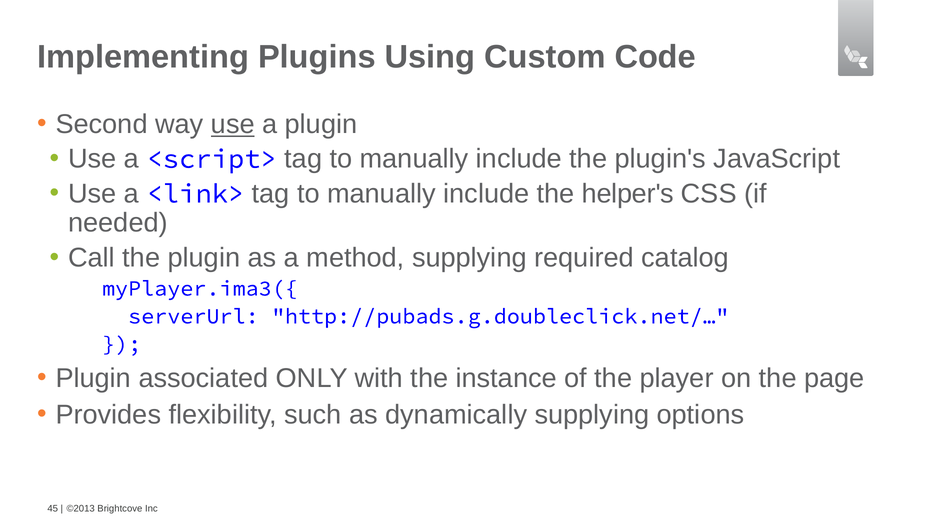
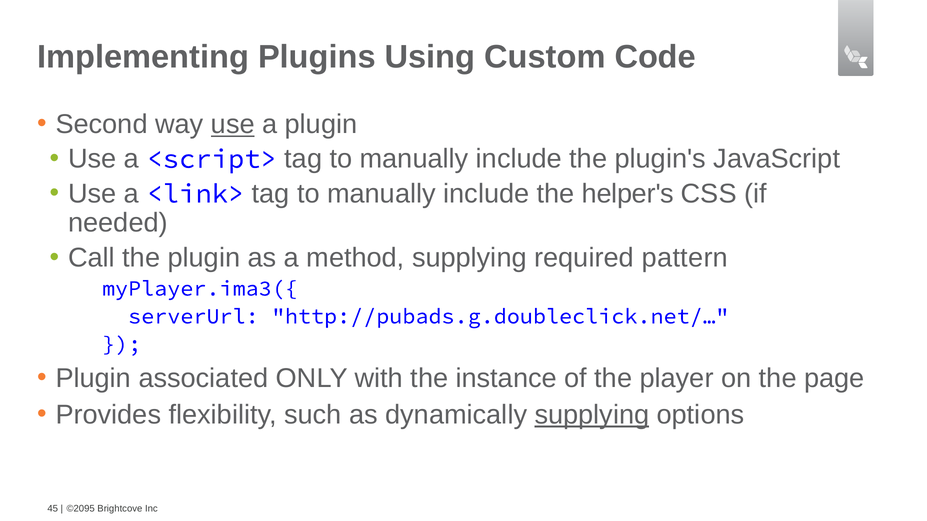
catalog: catalog -> pattern (685, 258)
supplying underline: none -> present (592, 415)
©2013: ©2013 -> ©2095 (81, 509)
